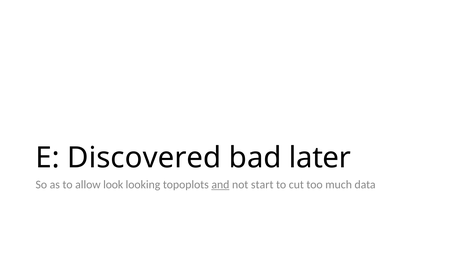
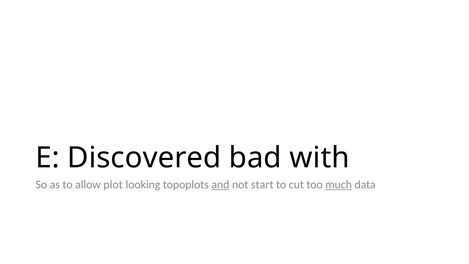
later: later -> with (320, 158)
look: look -> plot (113, 185)
much underline: none -> present (339, 185)
